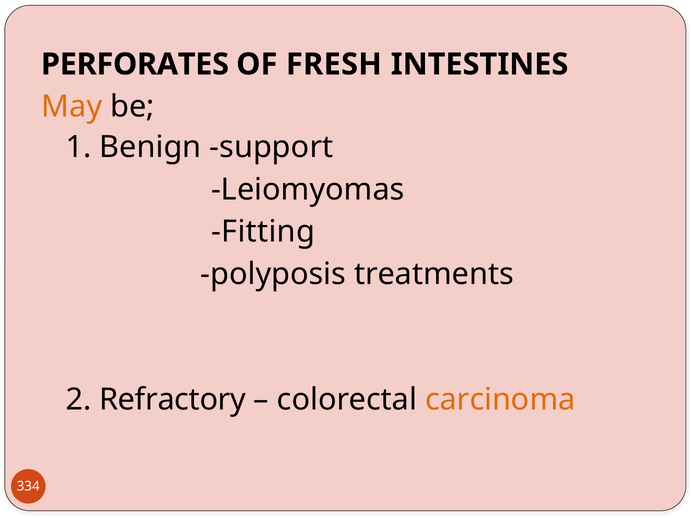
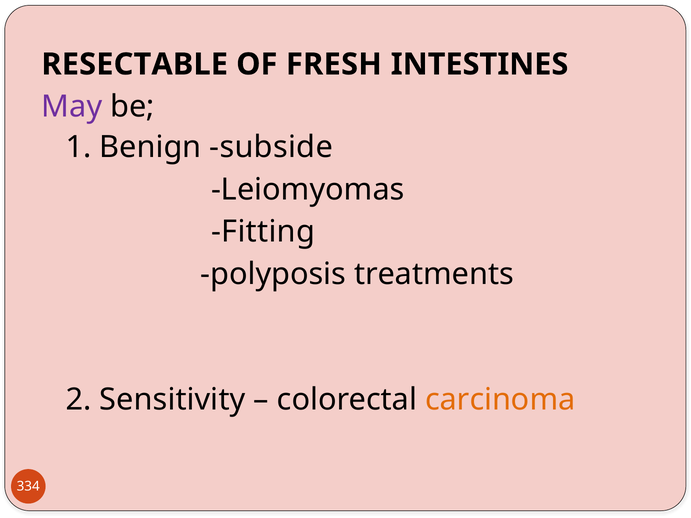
PERFORATES: PERFORATES -> RESECTABLE (135, 64)
May colour: orange -> purple (72, 107)
support: support -> subside (271, 147)
Refractory: Refractory -> Sensitivity (172, 400)
